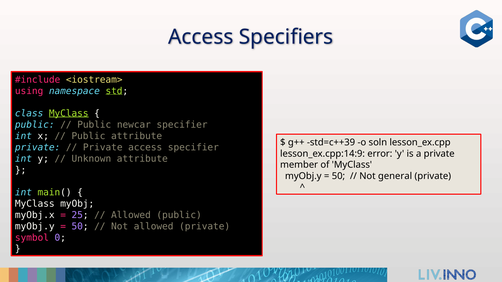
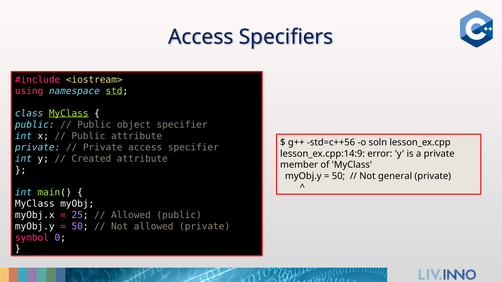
newcar: newcar -> object (134, 125)
std=c++39: std=c++39 -> std=c++56 (331, 143)
Unknown: Unknown -> Created (91, 159)
